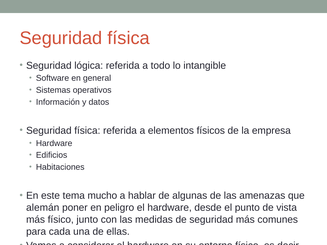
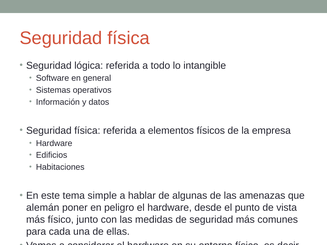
mucho: mucho -> simple (102, 196)
